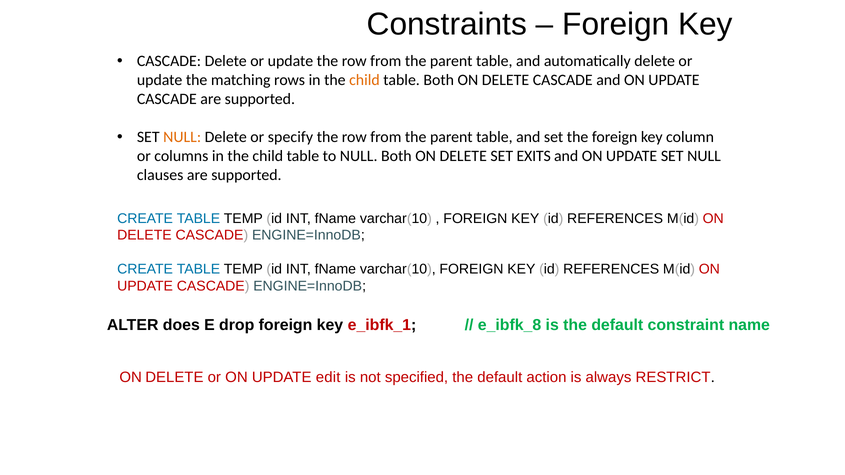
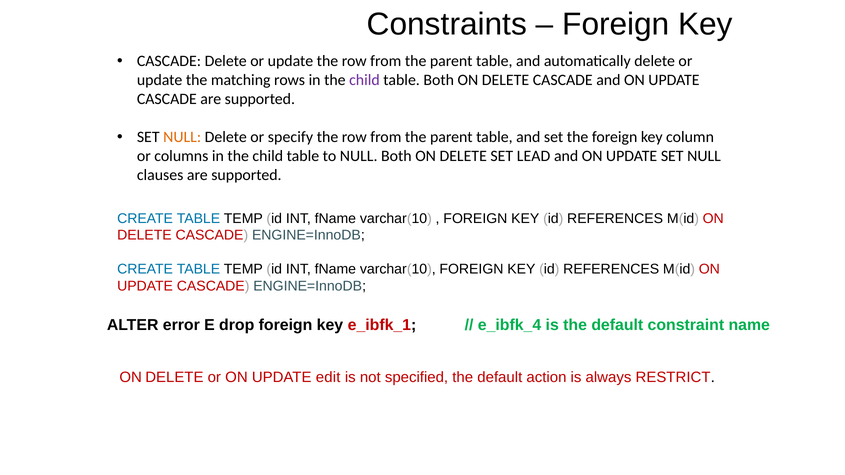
child colour: orange -> purple (364, 80)
EXITS: EXITS -> LEAD (534, 156)
does: does -> error (181, 325)
e_ibfk_8: e_ibfk_8 -> e_ibfk_4 (510, 325)
